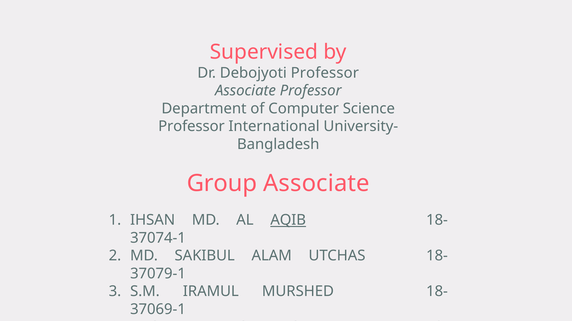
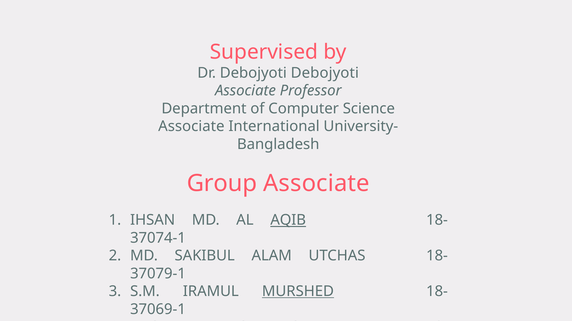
Debojyoti Professor: Professor -> Debojyoti (325, 73)
Professor: Professor -> Associate (191, 127)
MURSHED underline: none -> present (298, 292)
